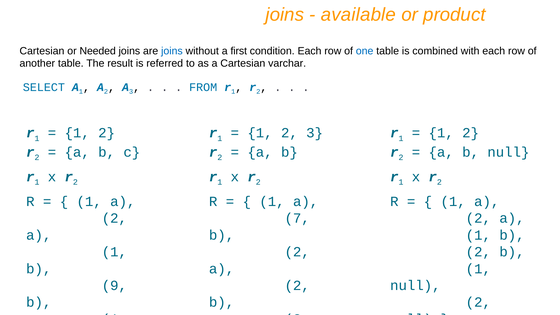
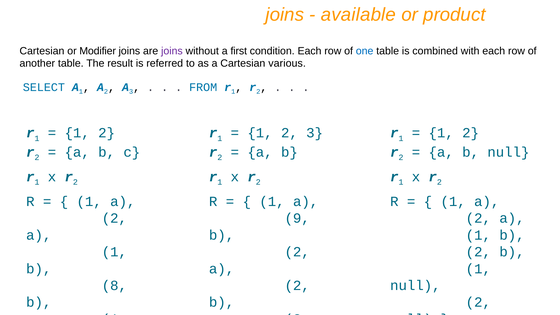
Needed: Needed -> Modifier (98, 51)
joins colour: blue -> purple (172, 51)
varchar: varchar -> various (287, 64)
7: 7 -> 9 (297, 218)
9: 9 -> 8 (114, 286)
